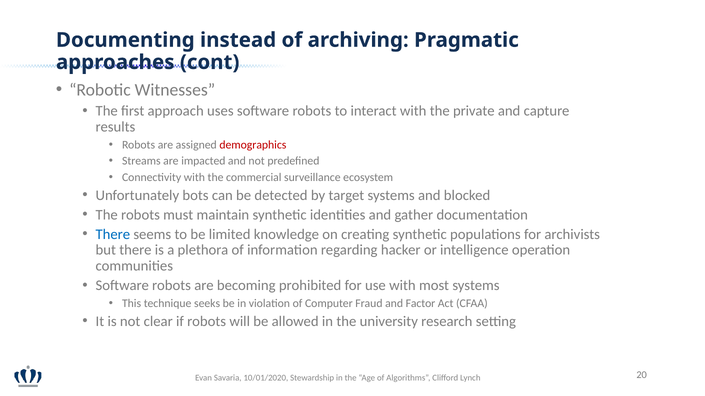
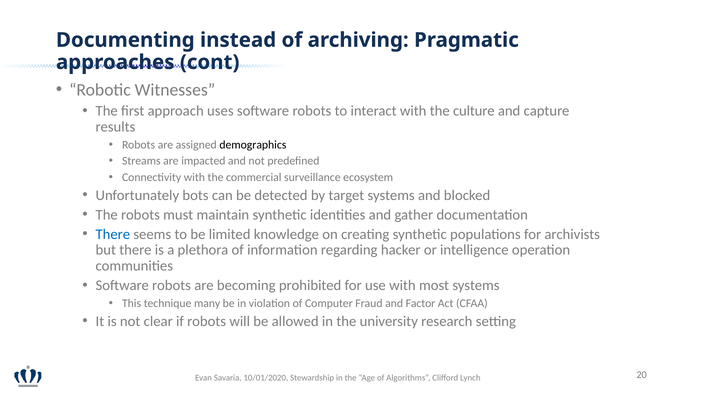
private: private -> culture (474, 111)
demographics colour: red -> black (253, 145)
seeks: seeks -> many (207, 304)
